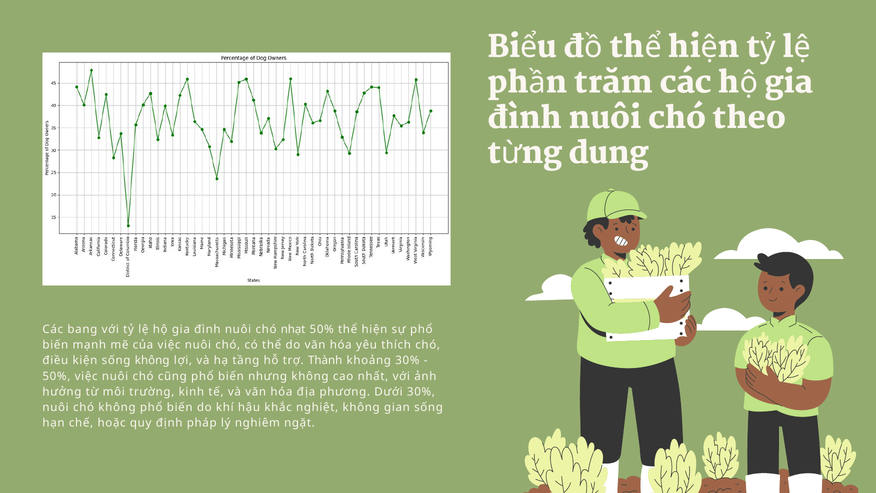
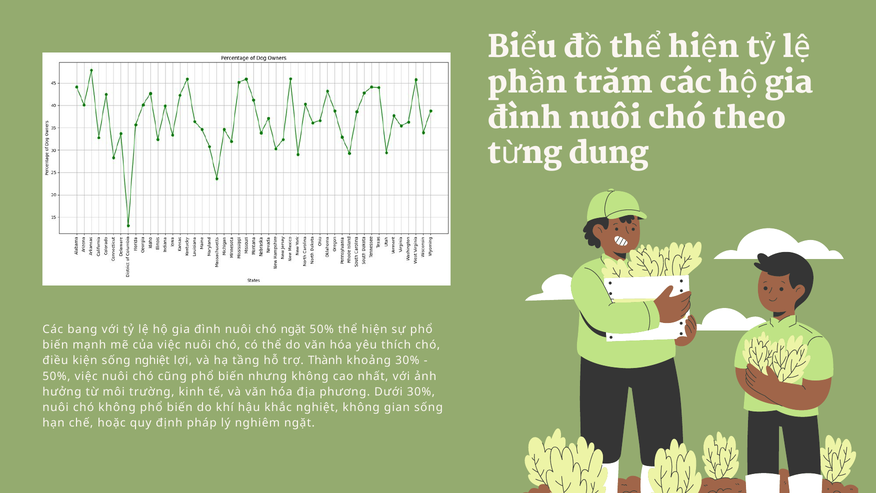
chó nhạt: nhạt -> ngặt (293, 329)
sống không: không -> nghiệt (152, 360)
